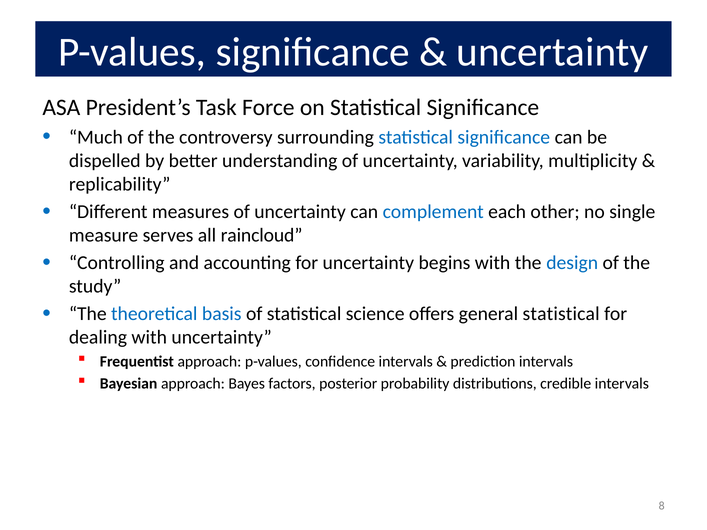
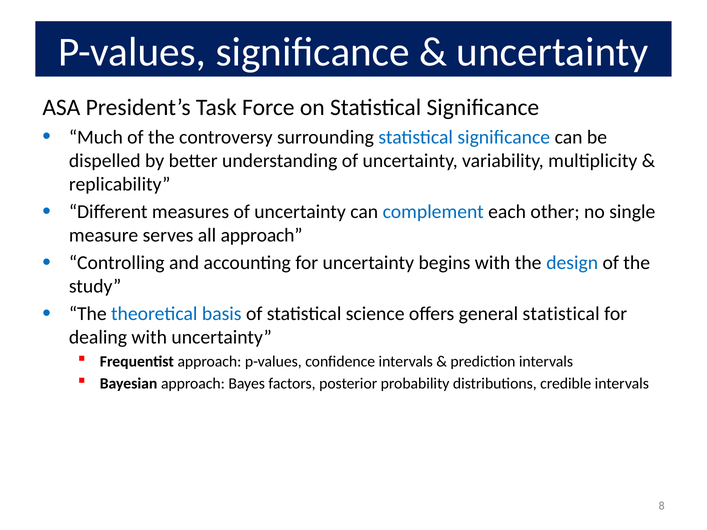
all raincloud: raincloud -> approach (262, 236)
